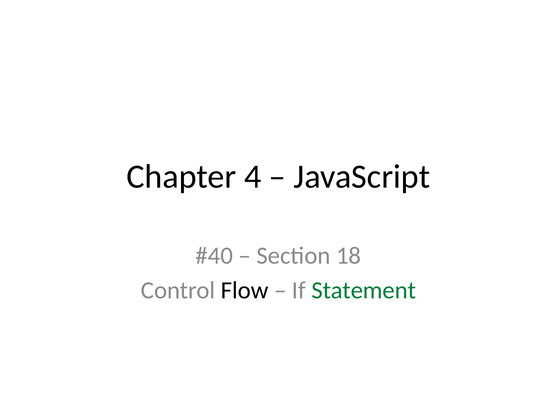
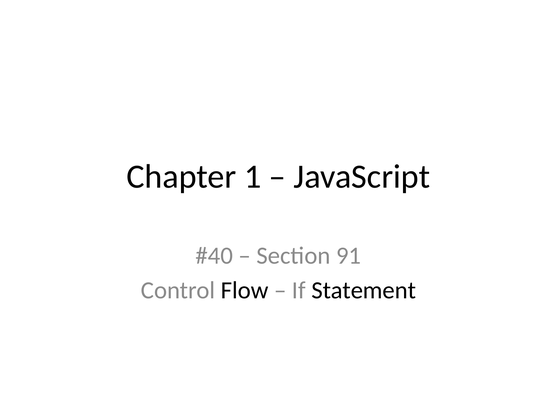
4: 4 -> 1 (253, 177)
18: 18 -> 91 (349, 256)
Statement colour: green -> black (364, 291)
